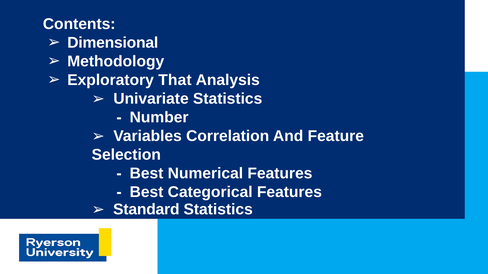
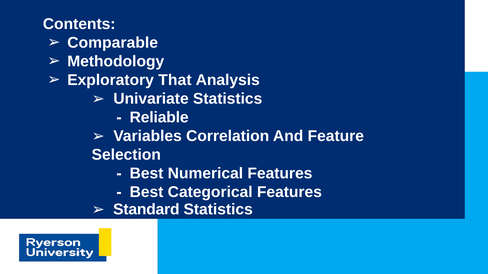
Dimensional: Dimensional -> Comparable (113, 43)
Number: Number -> Reliable (159, 118)
